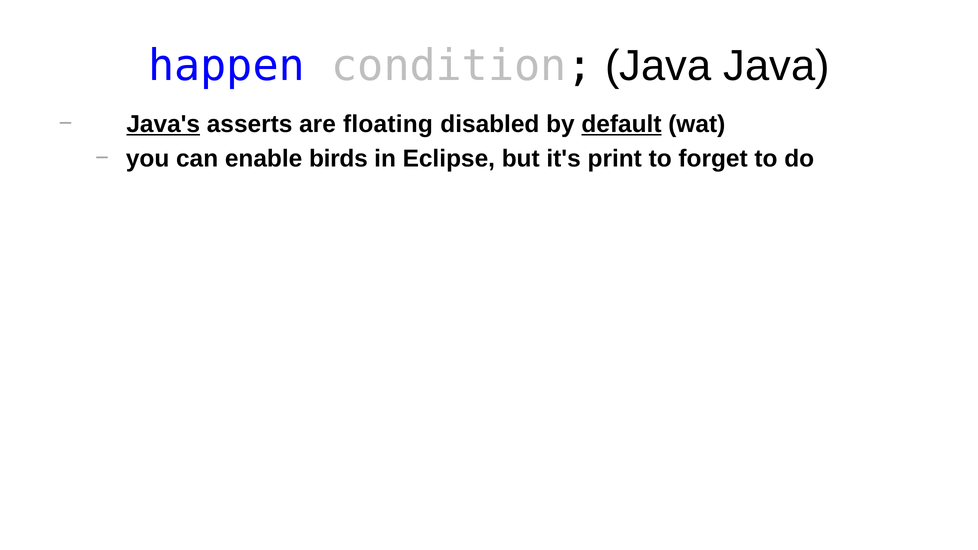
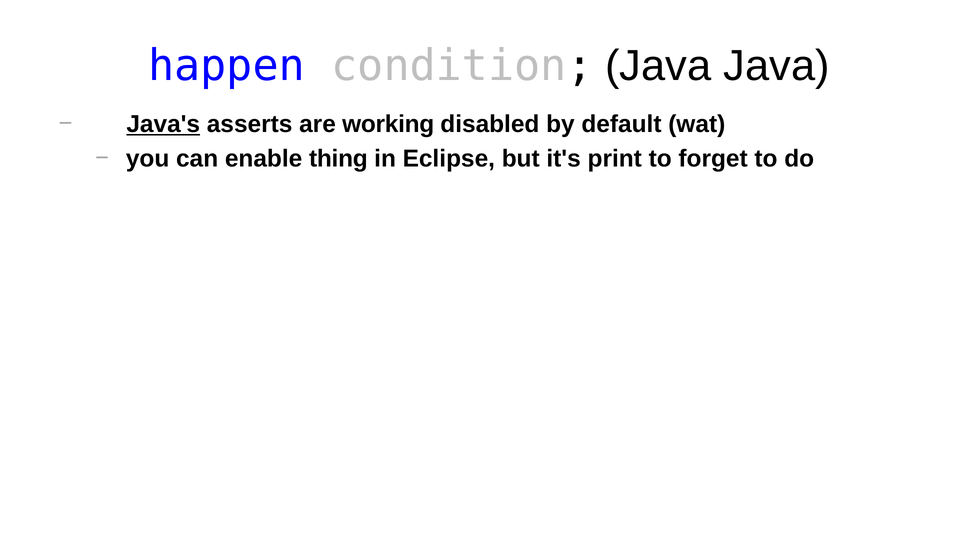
floating: floating -> working (388, 124)
default underline: present -> none (621, 124)
birds: birds -> thing (338, 159)
